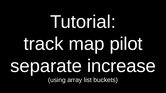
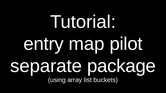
track: track -> entry (44, 44)
increase: increase -> package (121, 66)
